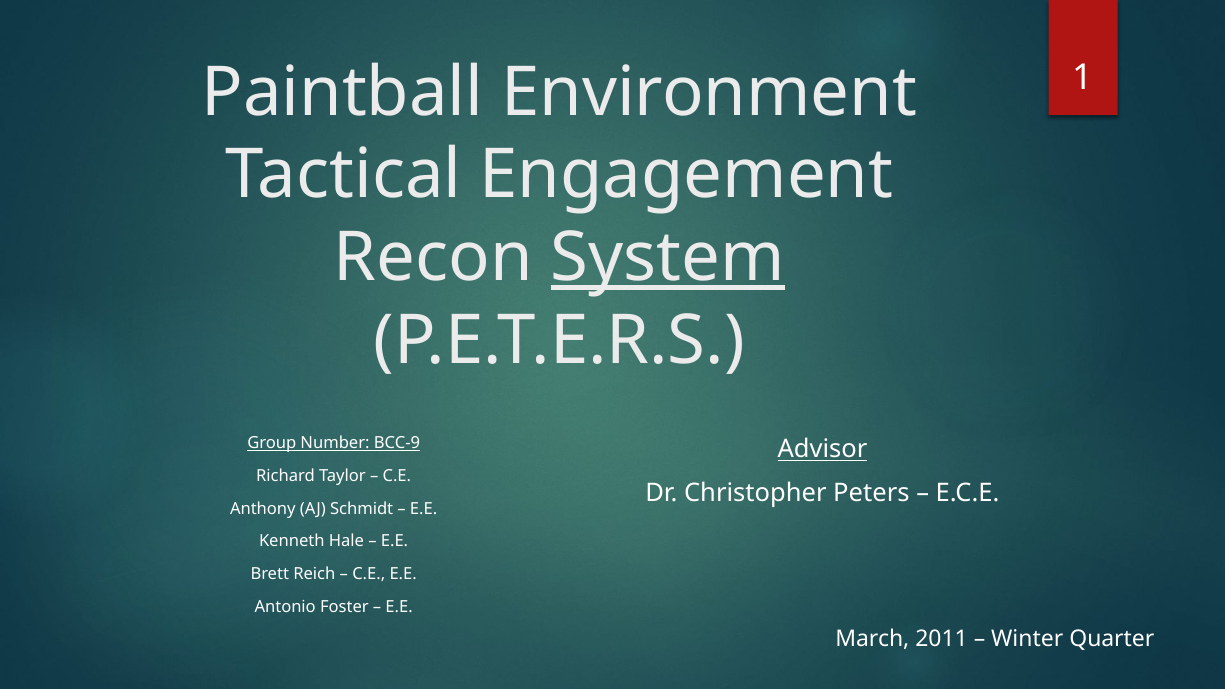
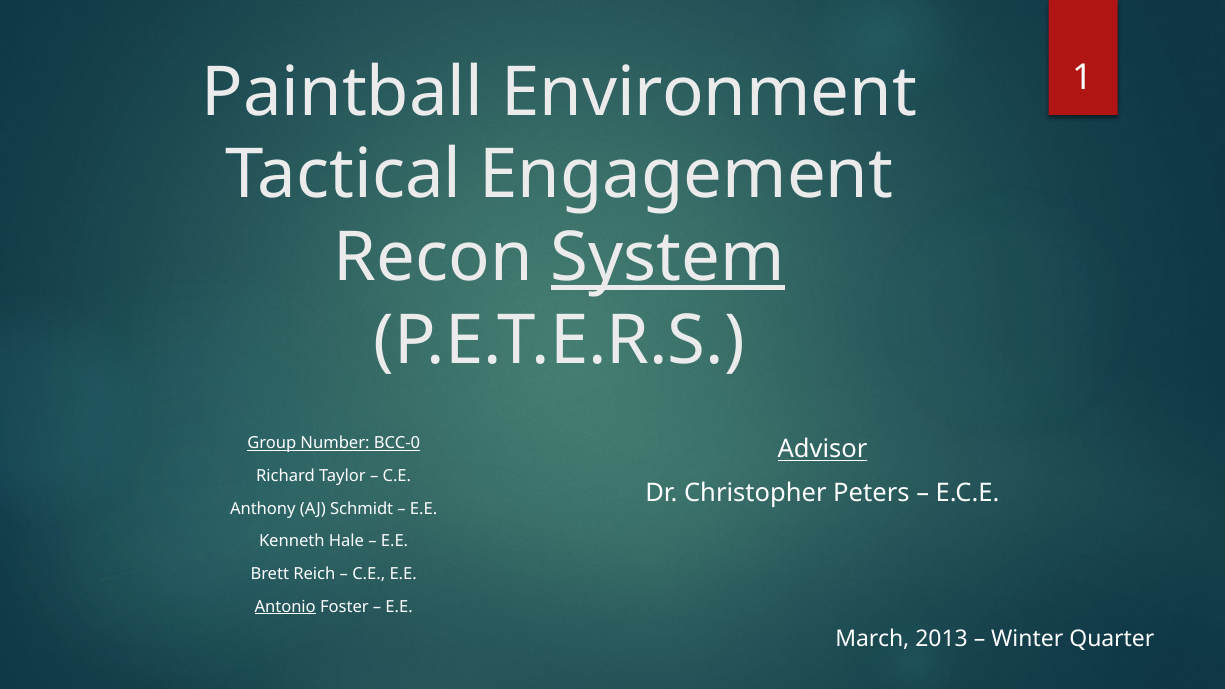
BCC-9: BCC-9 -> BCC-0 (397, 443)
Antonio underline: none -> present (285, 607)
2011: 2011 -> 2013 (942, 639)
